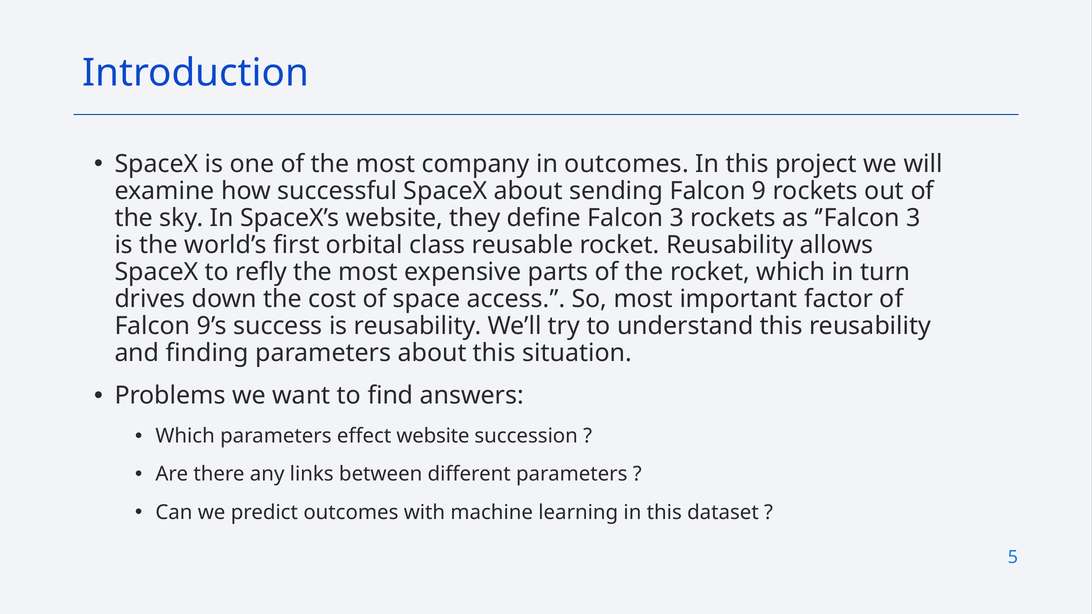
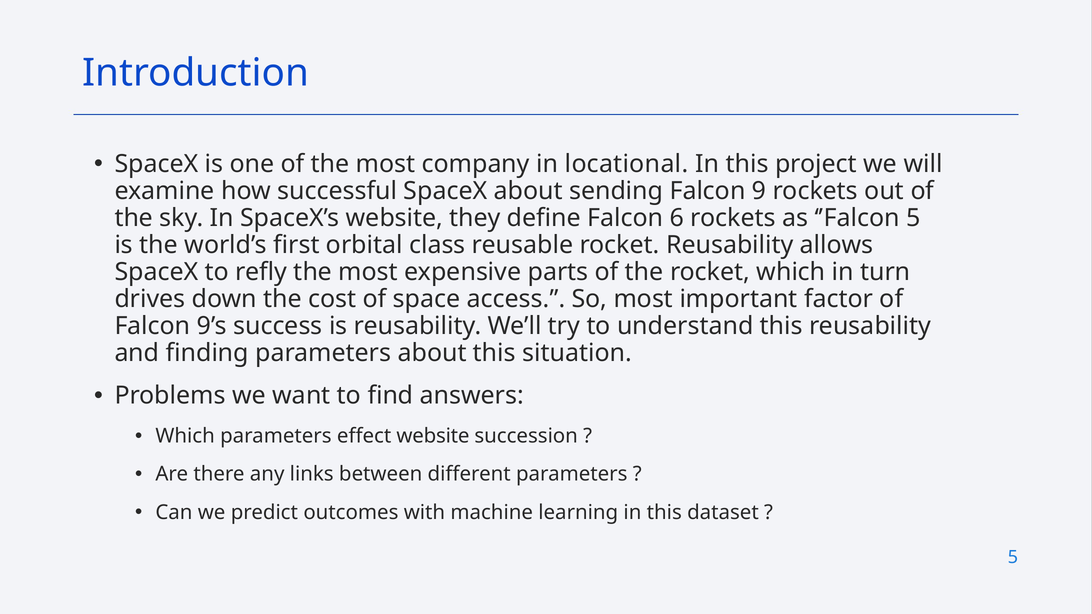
in outcomes: outcomes -> locational (627, 164)
Falcon 3: 3 -> 6 (677, 218)
’Falcon 3: 3 -> 5 (913, 218)
